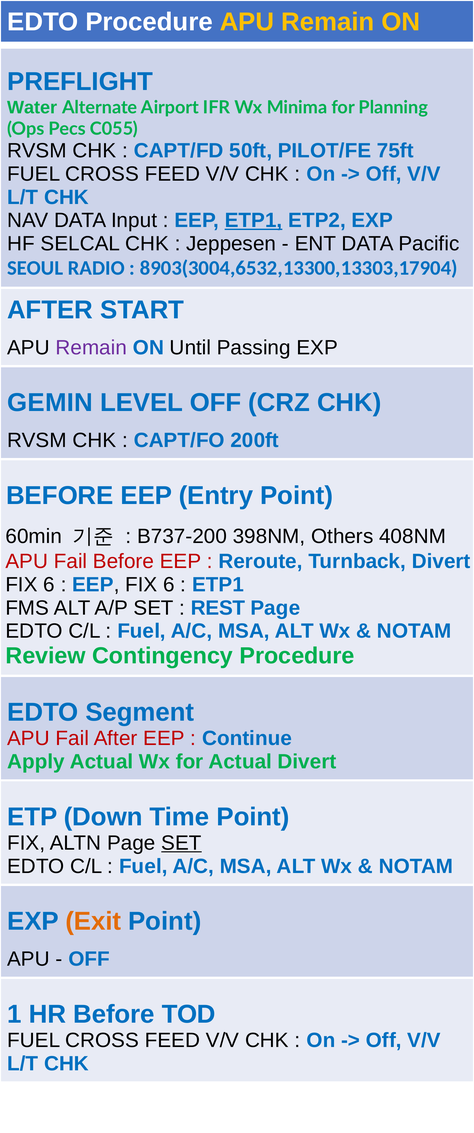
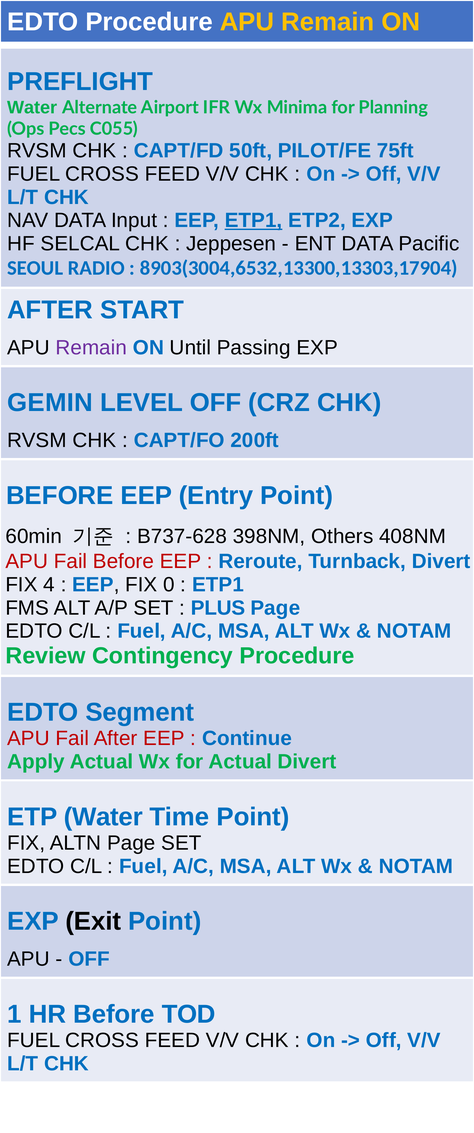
B737-200: B737-200 -> B737-628 (182, 537)
6: 6 -> 4 (49, 585)
EEP FIX 6: 6 -> 0 (169, 585)
REST: REST -> PLUS (218, 608)
ETP Down: Down -> Water (103, 818)
SET underline: present -> none (181, 844)
Exit colour: orange -> black (93, 922)
